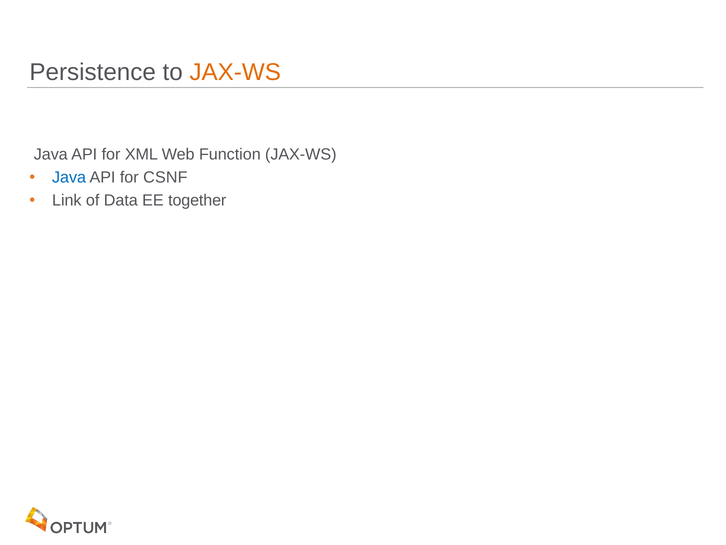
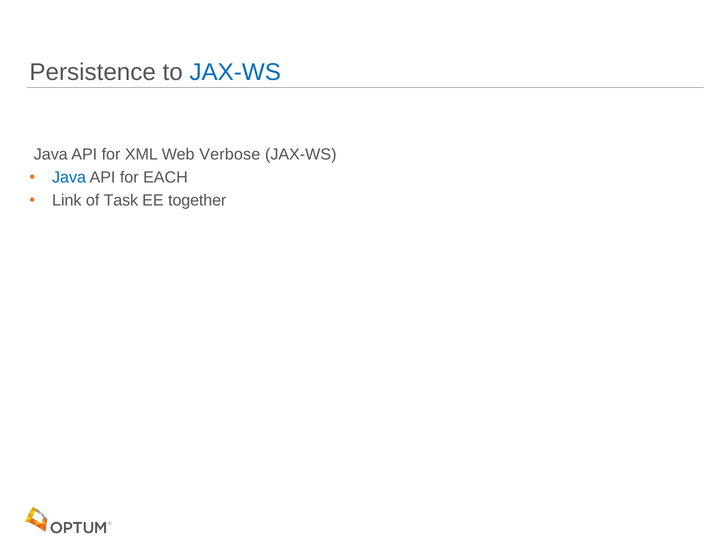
JAX-WS colour: orange -> blue (235, 72)
Function: Function -> Verbose (230, 154)
CSNF: CSNF -> EACH (165, 177)
Data: Data -> Task (121, 200)
